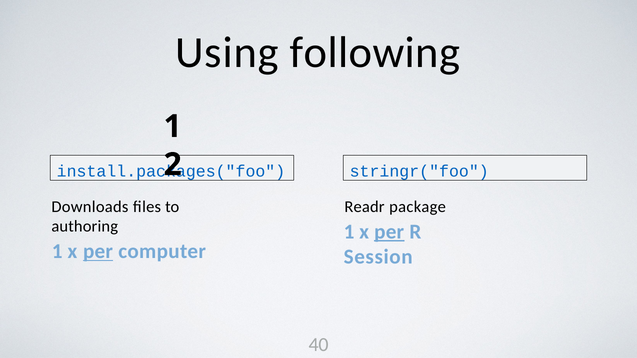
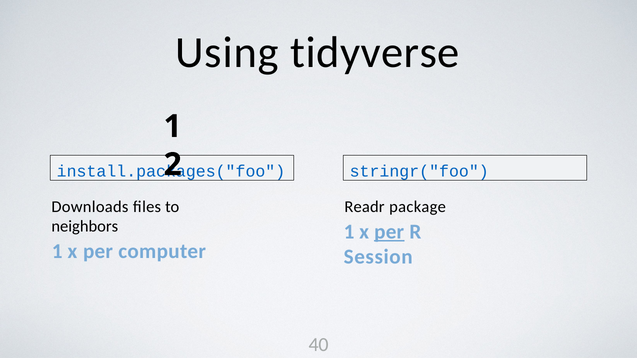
following: following -> tidyverse (375, 53)
authoring: authoring -> neighbors (85, 227)
per underline: present -> none (98, 252)
